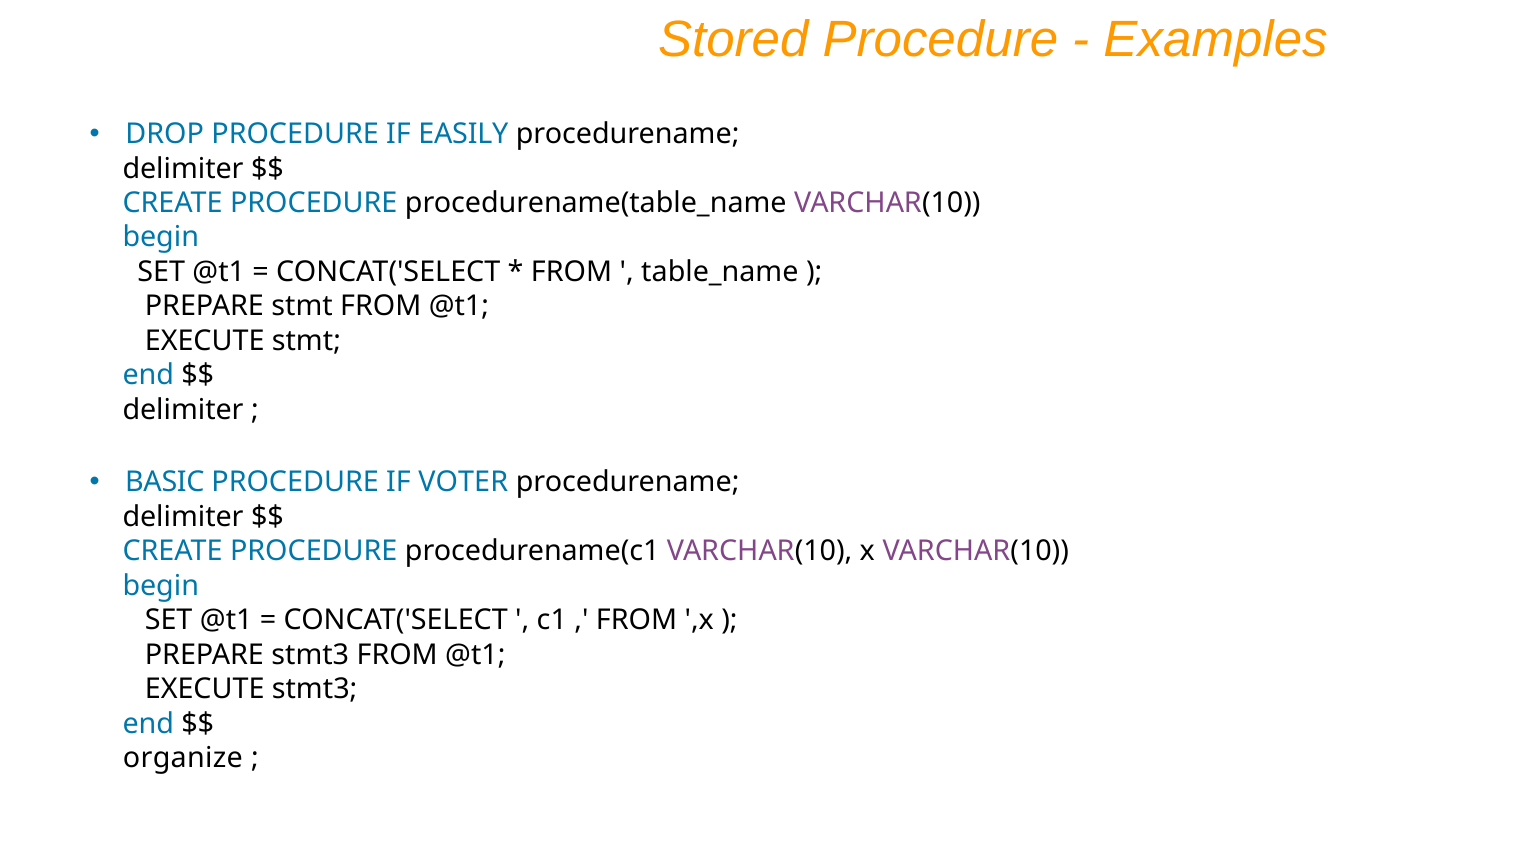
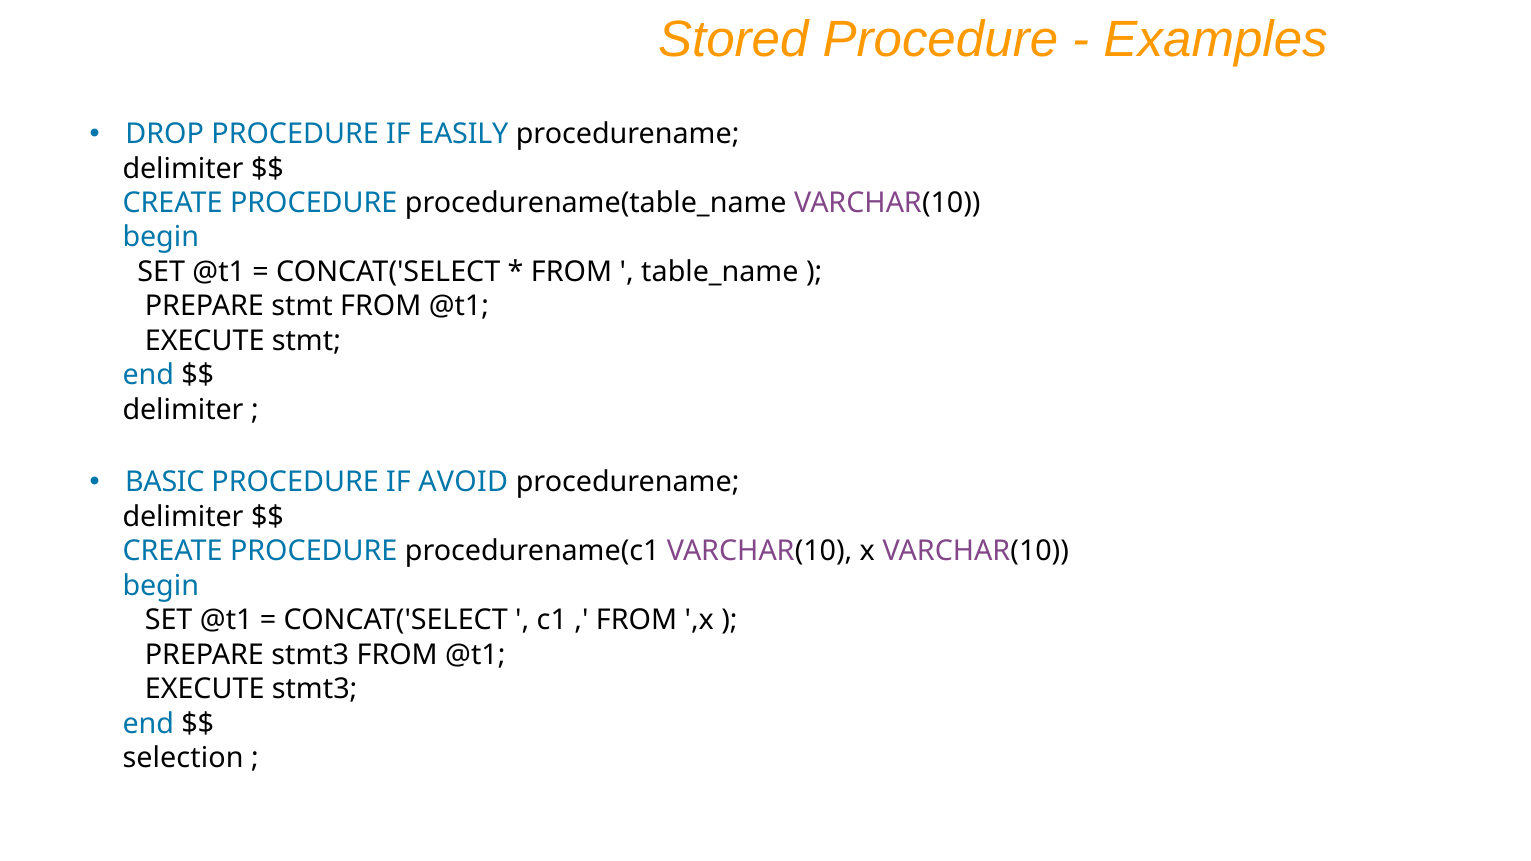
VOTER: VOTER -> AVOID (463, 483)
organize: organize -> selection (183, 758)
